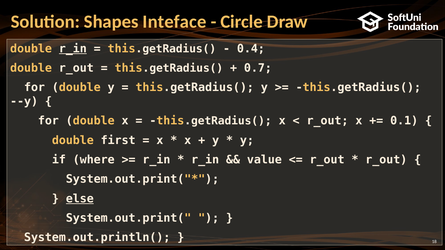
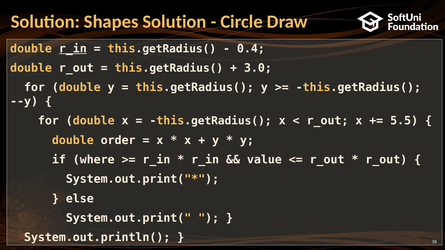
Shapes Inteface: Inteface -> Solution (175, 22)
0.7: 0.7 -> 3.0 (258, 68)
0.1: 0.1 -> 5.5 (404, 121)
first: first -> order (118, 140)
else underline: present -> none (80, 199)
